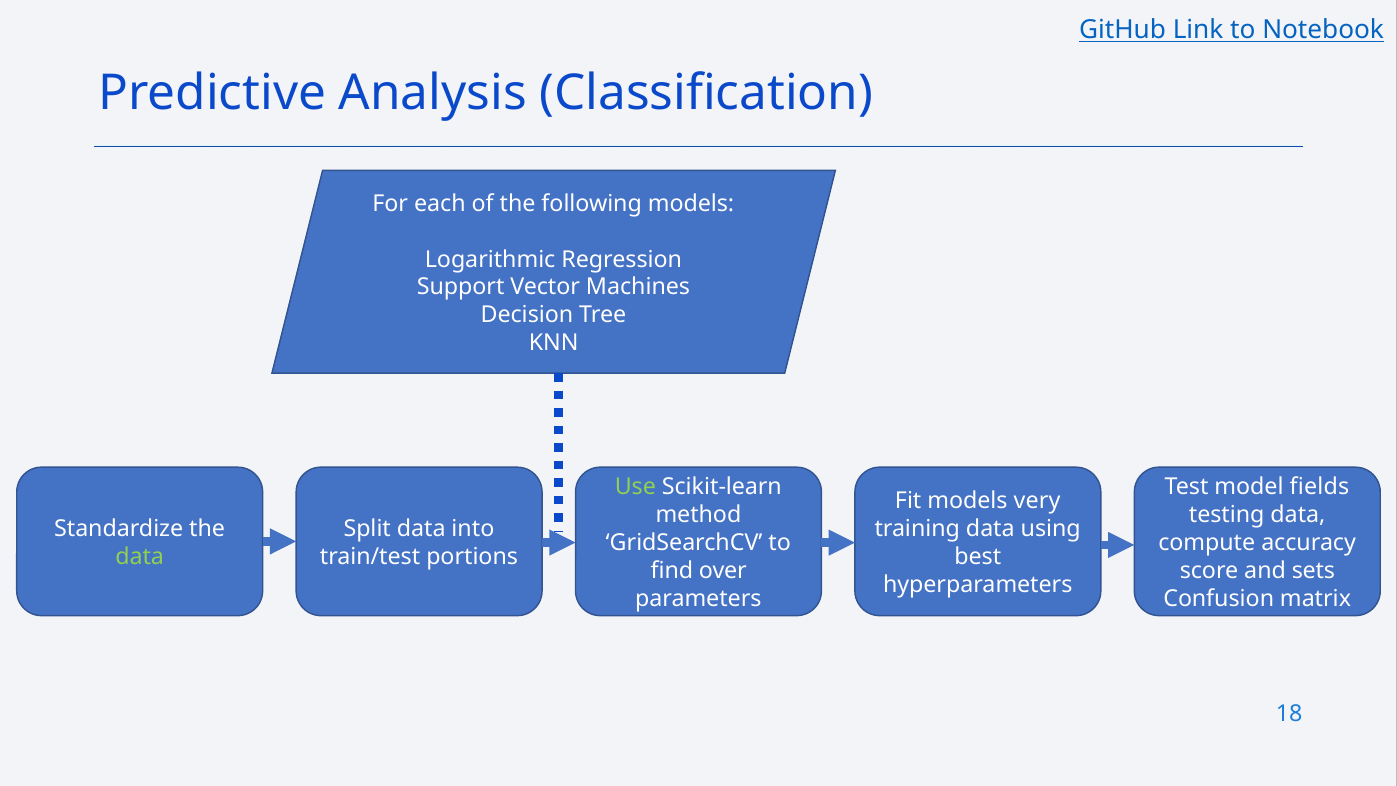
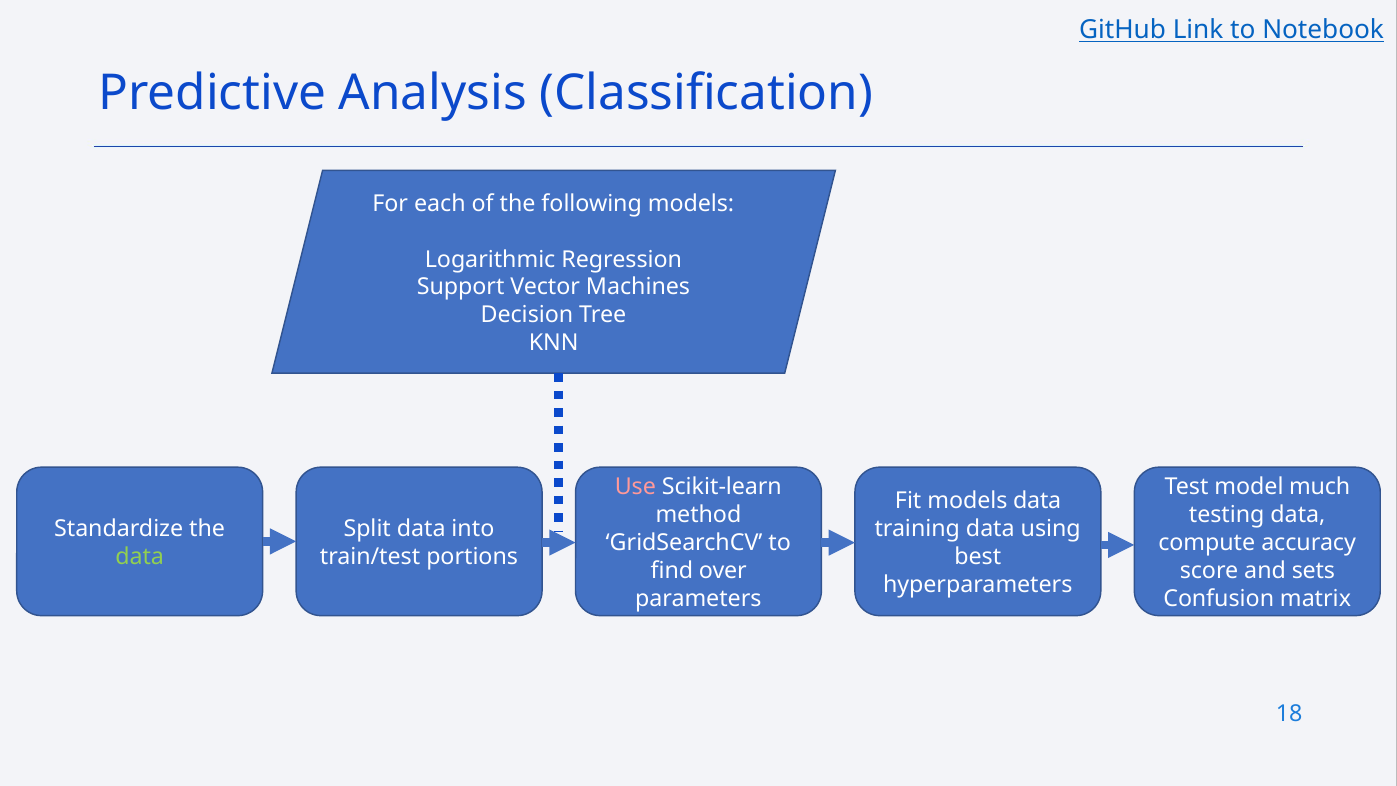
Use colour: light green -> pink (635, 487)
fields: fields -> much (1320, 487)
models very: very -> data (1037, 501)
